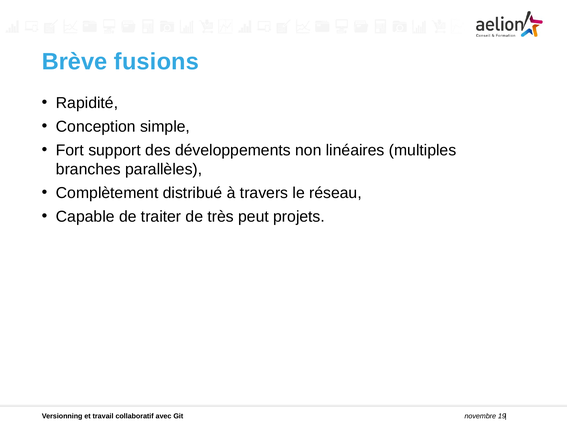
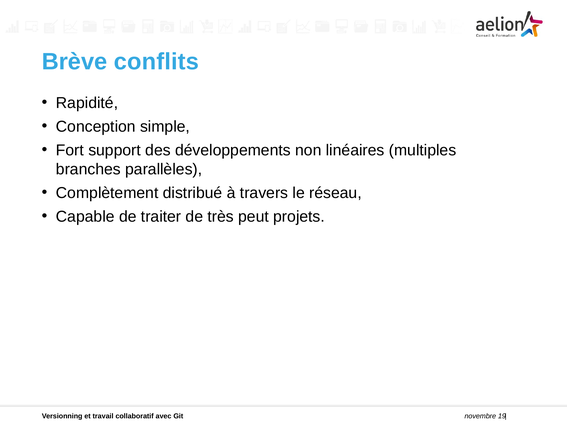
fusions: fusions -> conflits (156, 62)
